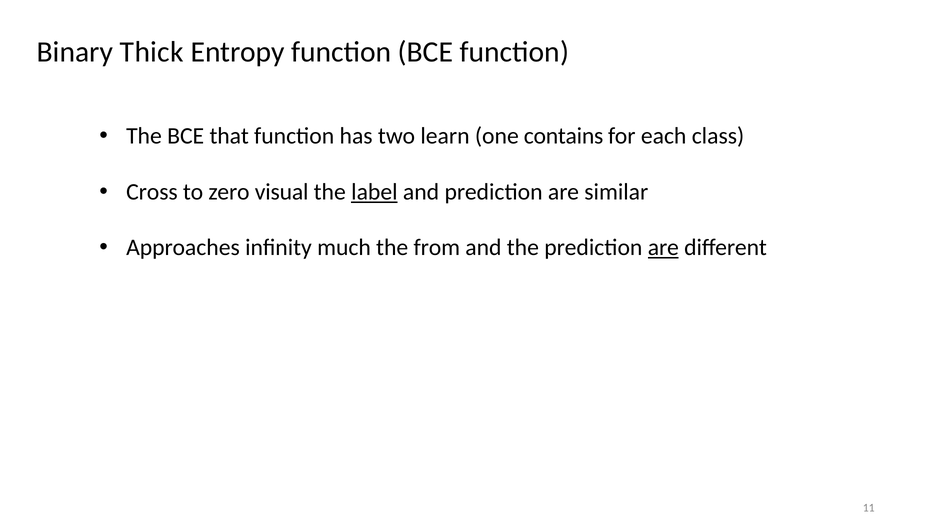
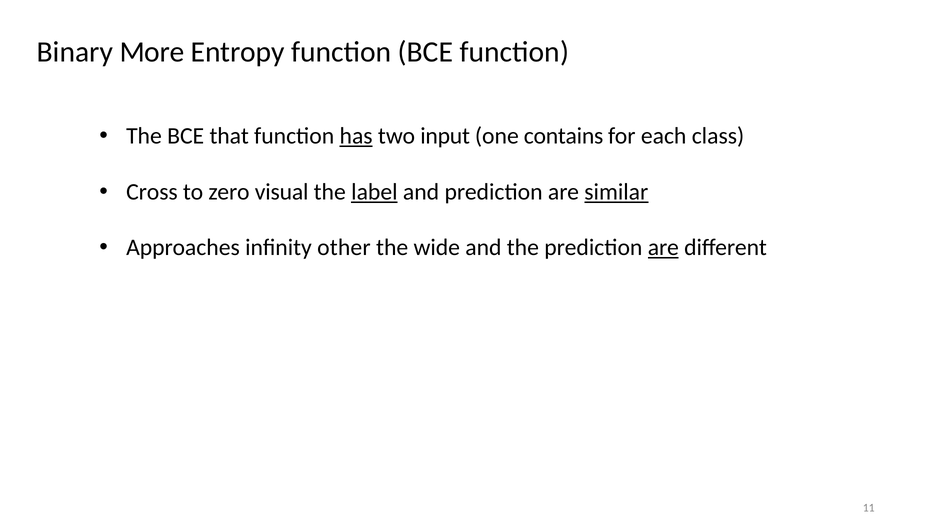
Thick: Thick -> More (152, 52)
has underline: none -> present (356, 136)
learn: learn -> input (445, 136)
similar underline: none -> present (616, 192)
much: much -> other (344, 248)
from: from -> wide (437, 248)
